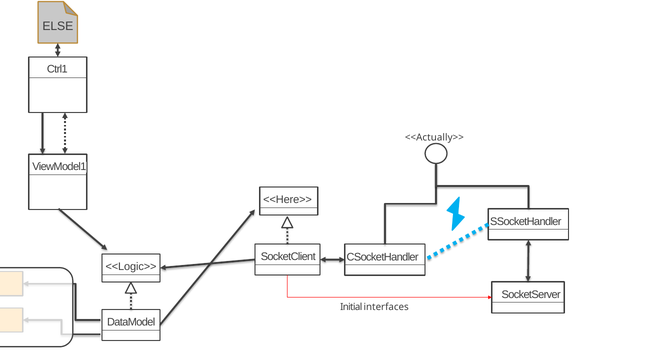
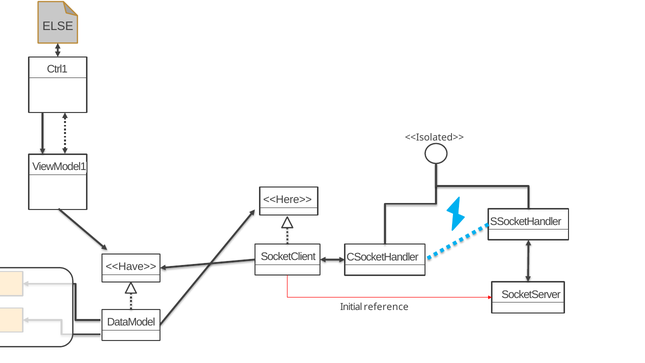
<<Actually>>: <<Actually>> -> <<Isolated>> (434, 137)
<<Logic>>: <<Logic>> -> <<Have>> (131, 266)
interfaces: interfaces -> reference (386, 307)
